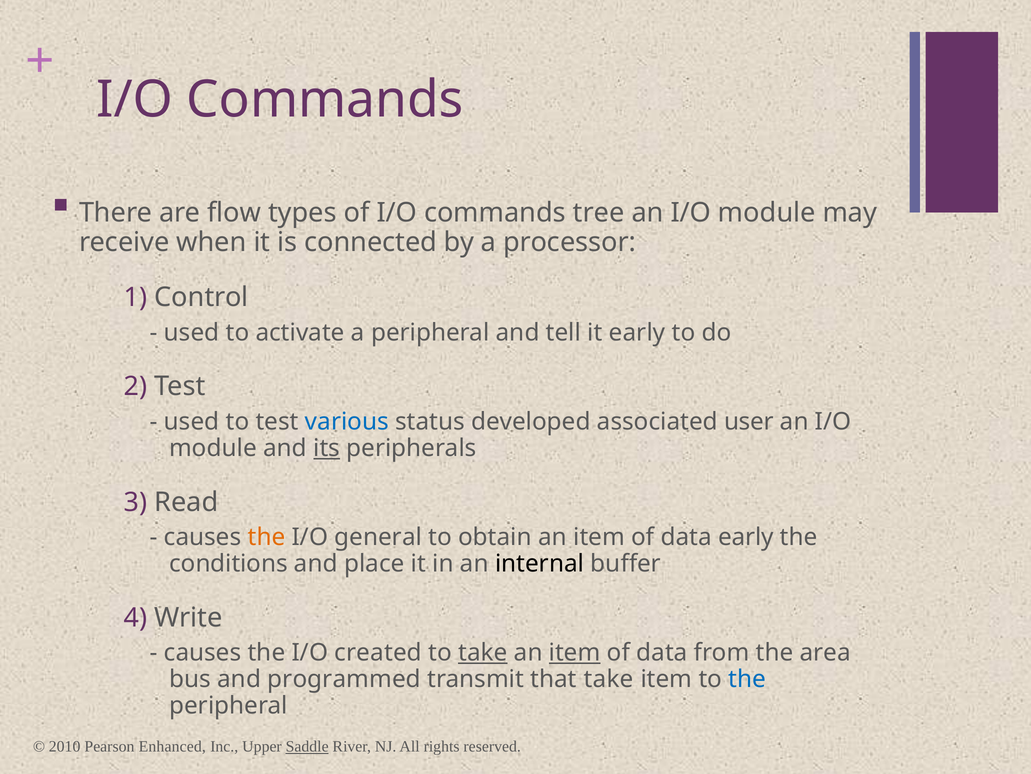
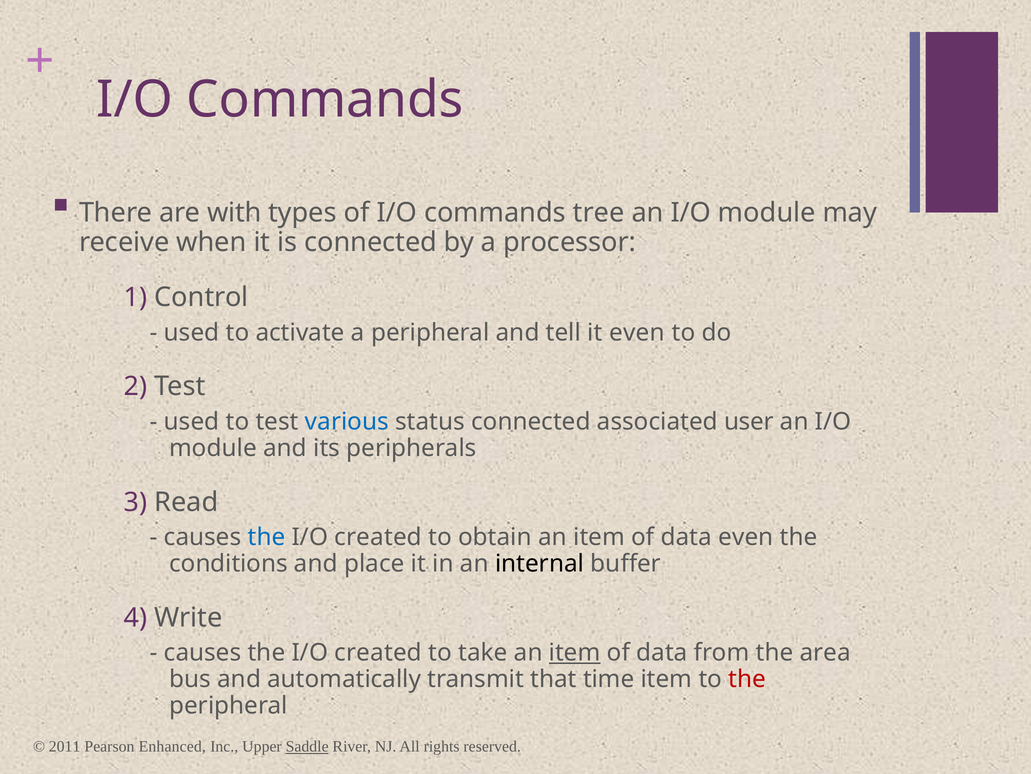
flow: flow -> with (234, 212)
it early: early -> even (637, 332)
status developed: developed -> connected (531, 421)
its underline: present -> none (327, 448)
the colour: orange -> blue (267, 537)
general: general -> created (378, 537)
data early: early -> even (746, 537)
take underline: present -> none (483, 652)
programmed: programmed -> automatically (344, 679)
that take: take -> time (609, 679)
the colour: blue -> red (747, 679)
2010: 2010 -> 2011 (65, 746)
